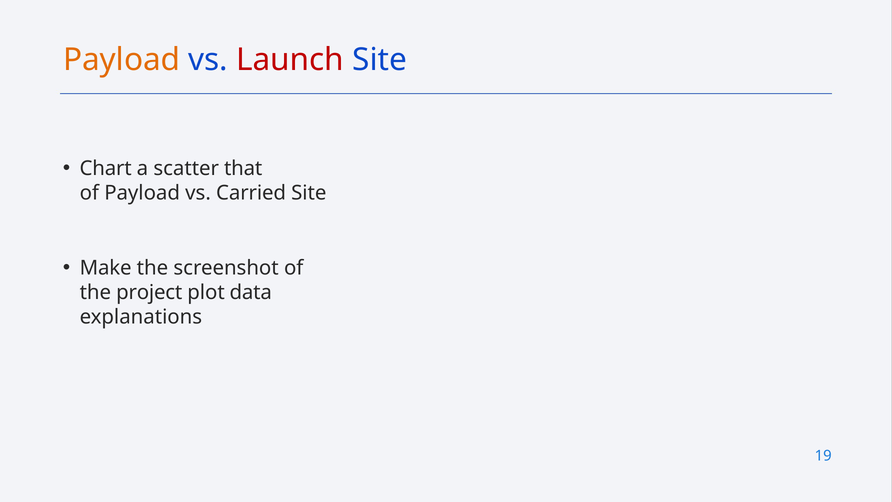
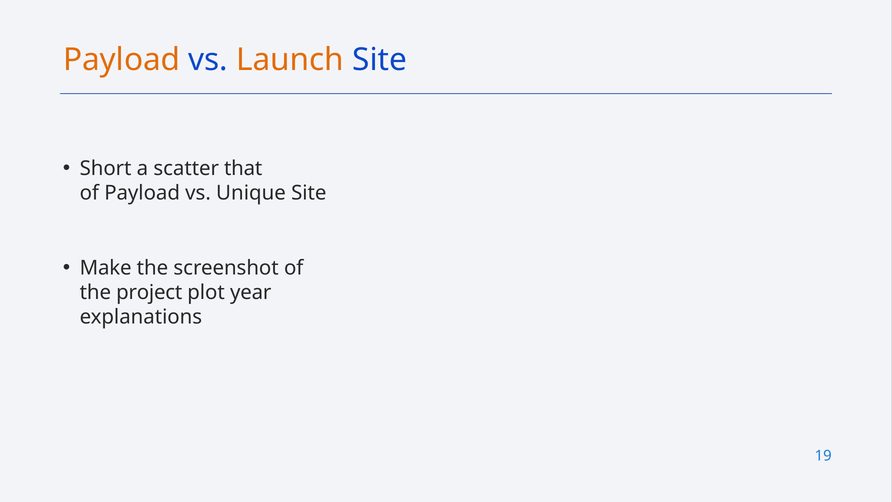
Launch colour: red -> orange (290, 60)
Chart: Chart -> Short (106, 168)
Carried: Carried -> Unique (251, 193)
data: data -> year (251, 292)
